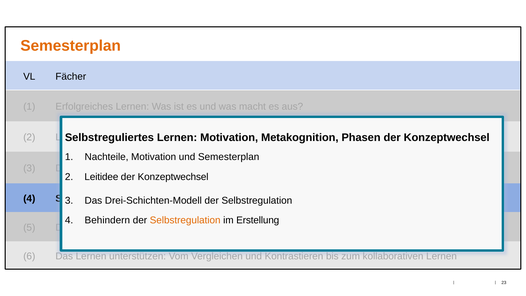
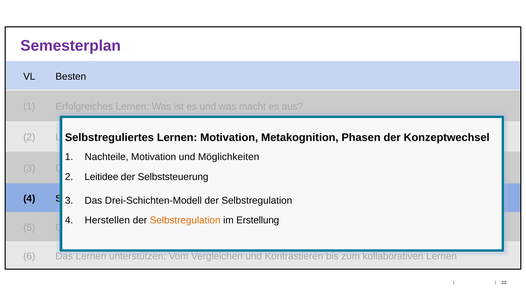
Semesterplan colour: orange -> purple (71, 46)
Fächer: Fächer -> Besten (71, 76)
und Semesterplan: Semesterplan -> Möglichkeiten (229, 157)
Konzeptwechsel: Konzeptwechsel -> Selbststeuerung (173, 177)
Behindern: Behindern -> Herstellen (107, 220)
